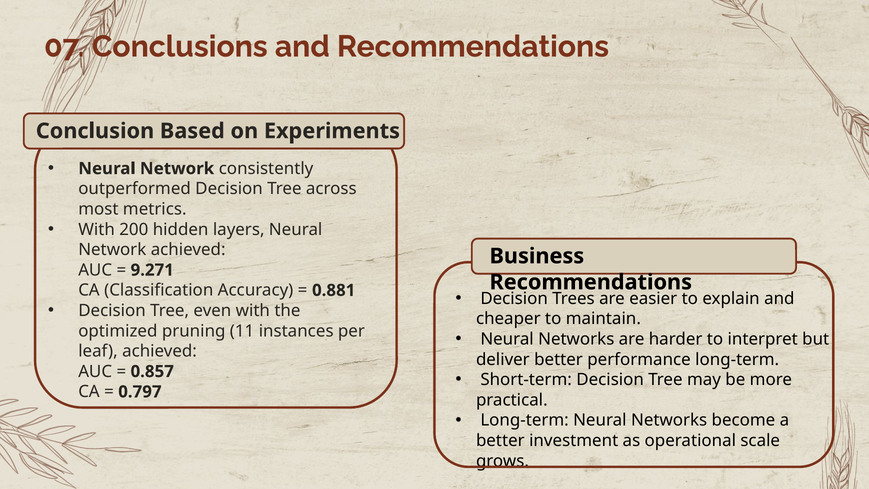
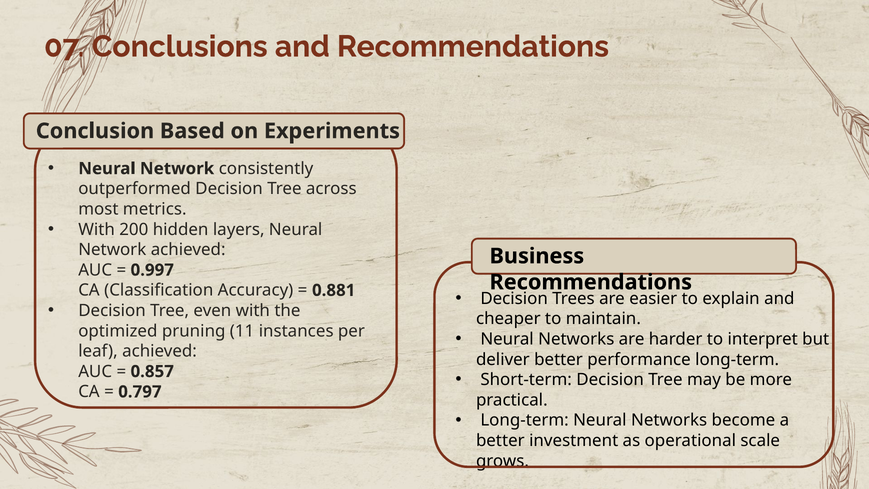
9.271: 9.271 -> 0.997 (152, 270)
